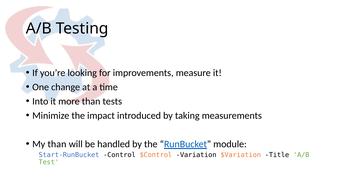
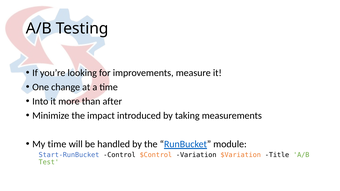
tests: tests -> after (112, 101)
My than: than -> time (57, 144)
